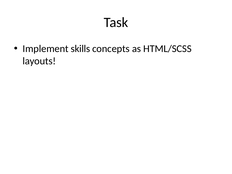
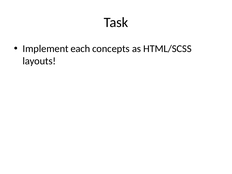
skills: skills -> each (80, 49)
